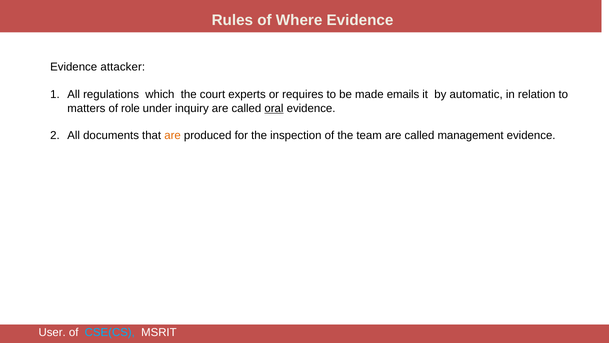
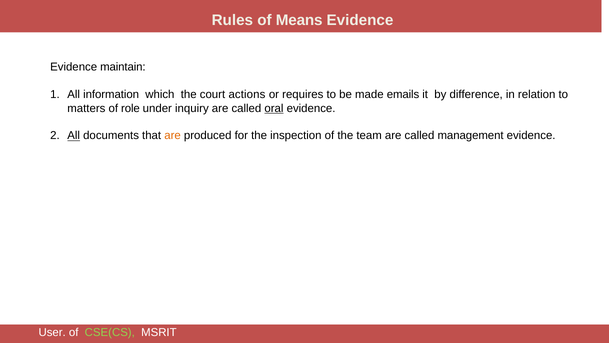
Where: Where -> Means (299, 20)
attacker: attacker -> maintain (123, 67)
regulations: regulations -> information (111, 94)
experts: experts -> actions (247, 94)
automatic: automatic -> difference (476, 94)
All underline: none -> present (74, 136)
CSE(CS colour: light blue -> light green (110, 332)
